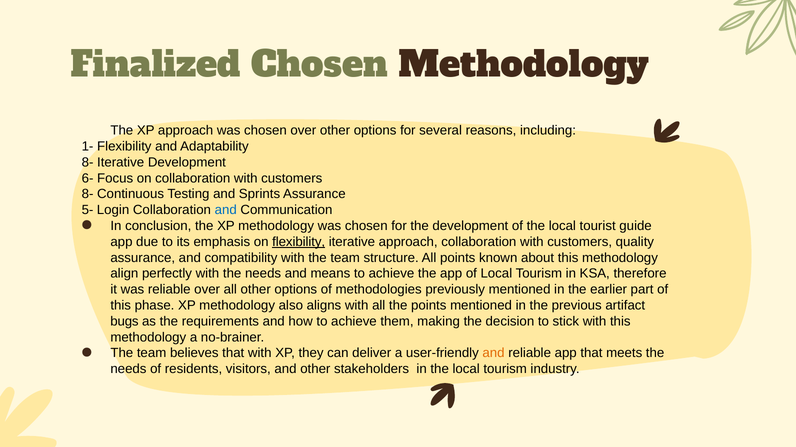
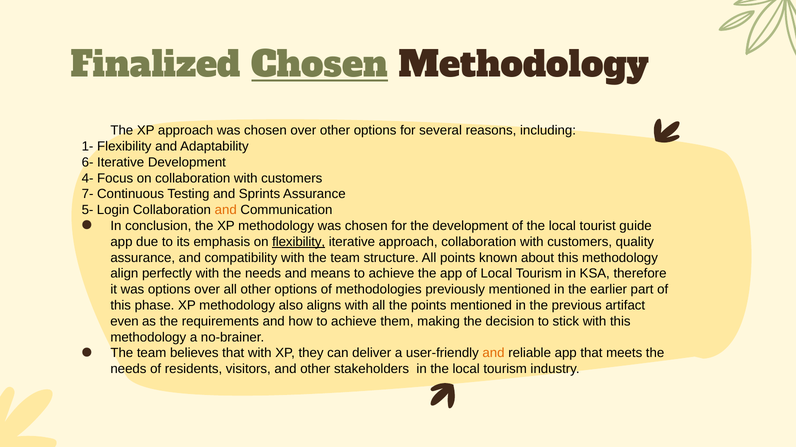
Chosen underline: none -> present (320, 65)
8-: 8- -> 6- (88, 163)
6-: 6- -> 4- (88, 179)
8-: 8- -> 7- (88, 194)
and colour: blue -> orange (226, 210)
was reliable: reliable -> options (169, 290)
bugs: bugs -> even (124, 322)
